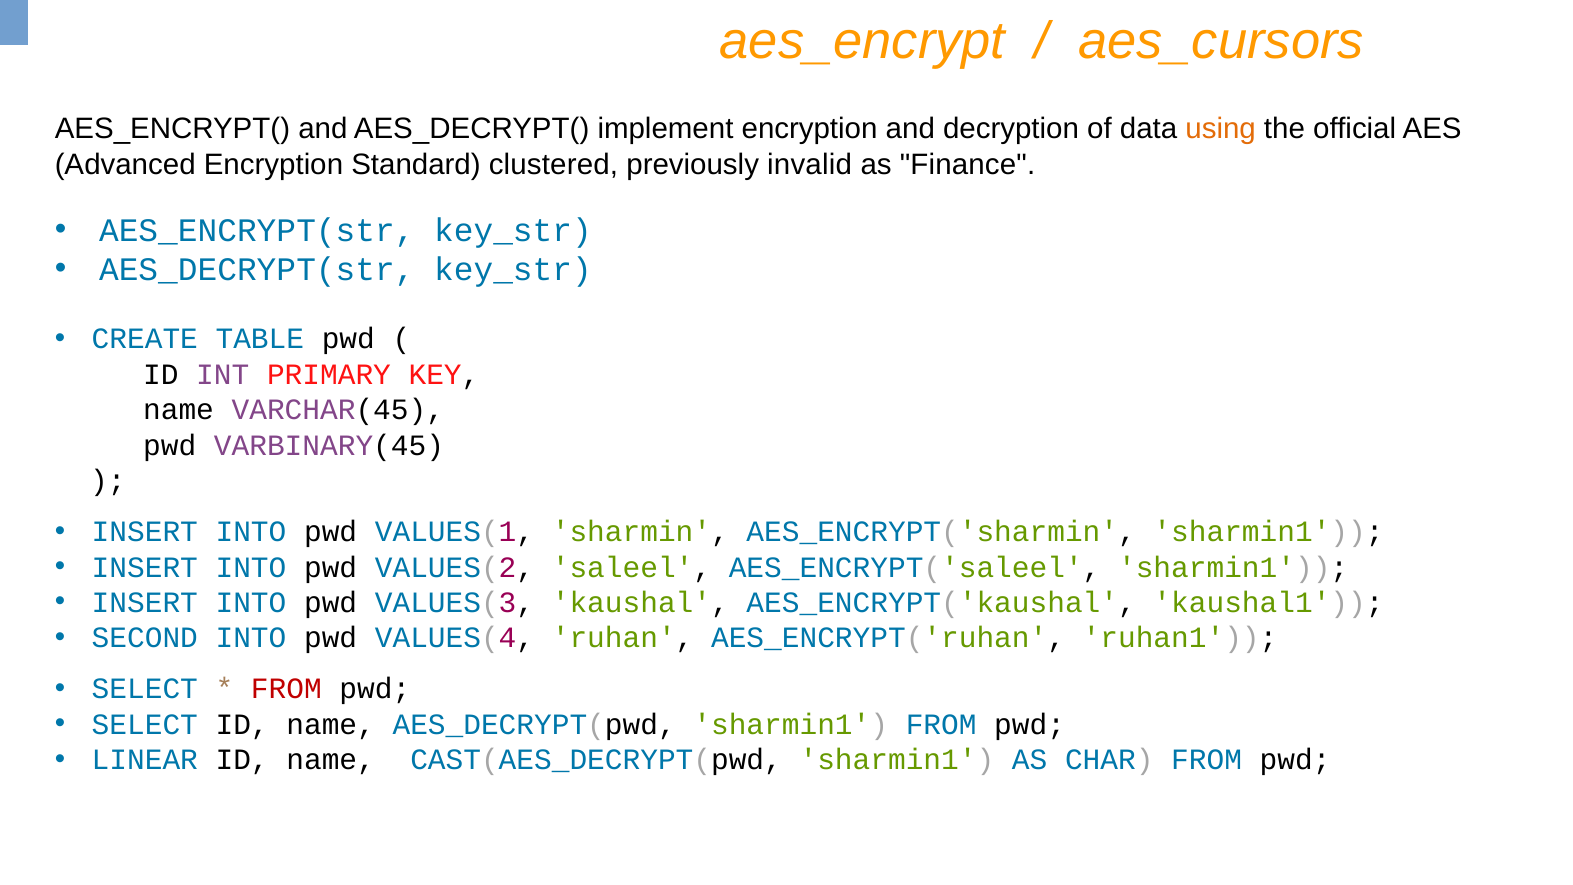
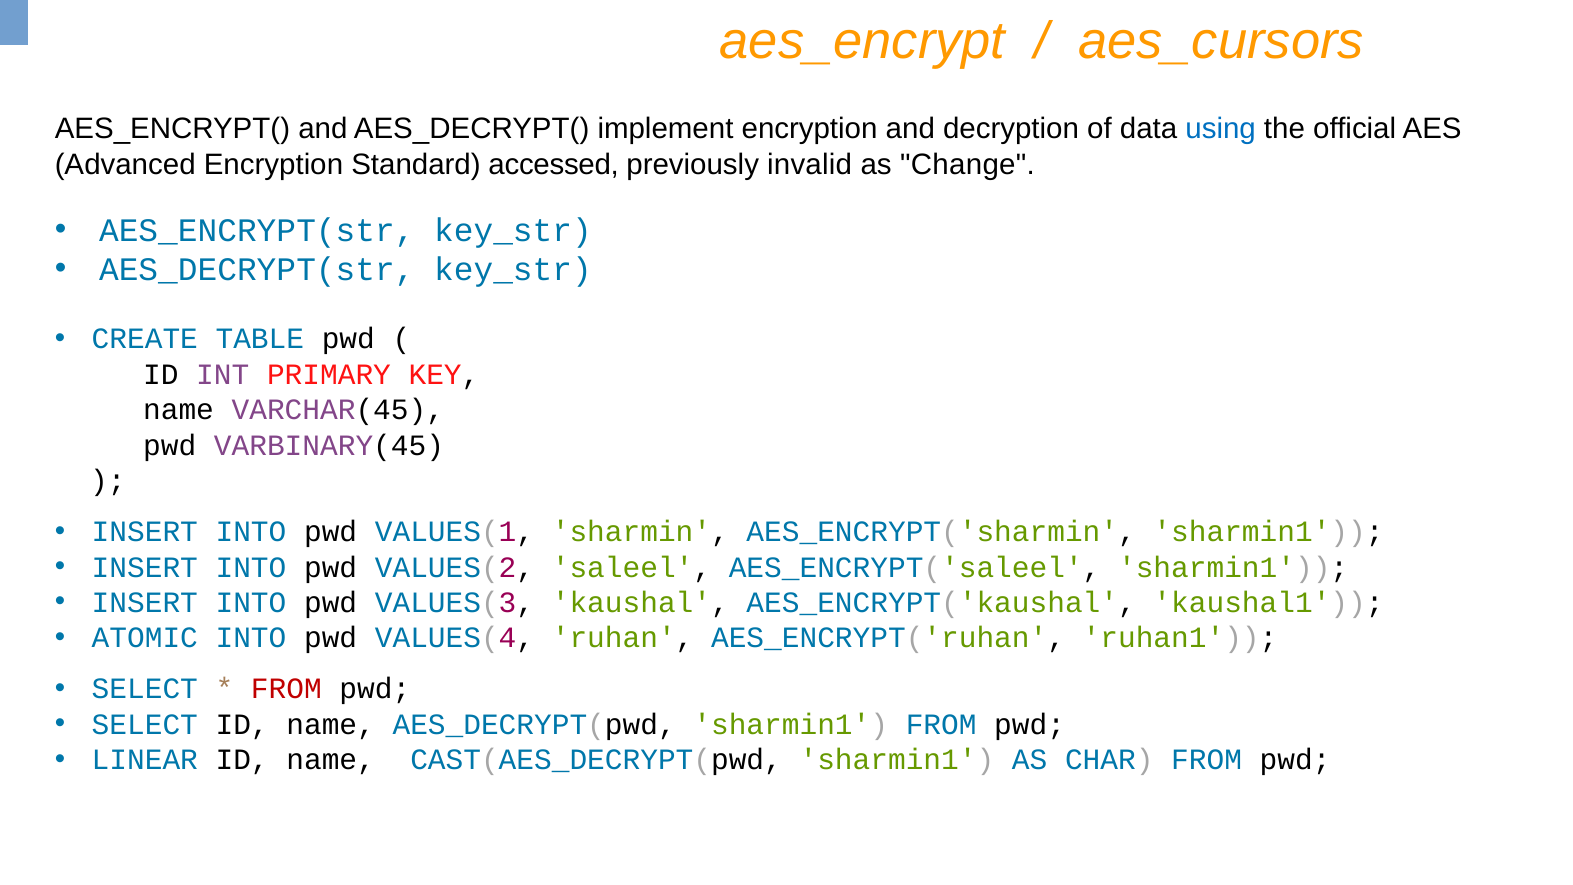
using colour: orange -> blue (1221, 129)
clustered: clustered -> accessed (554, 164)
Finance: Finance -> Change (967, 164)
SECOND: SECOND -> ATOMIC (145, 638)
